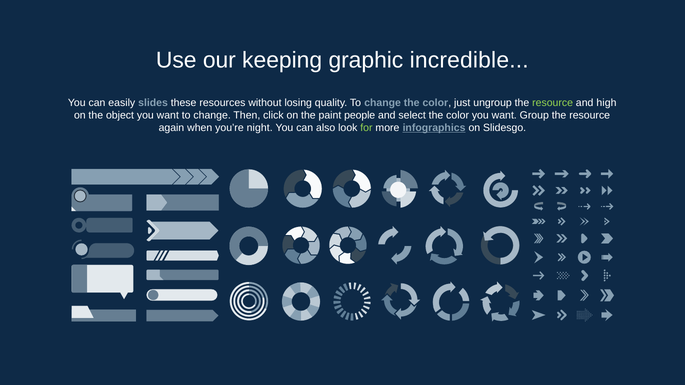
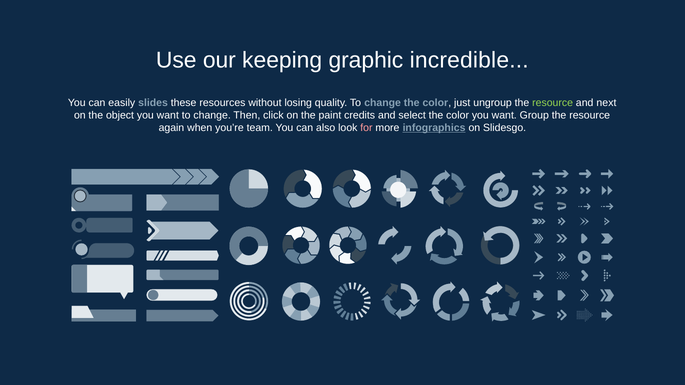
high: high -> next (606, 103)
people: people -> credits (360, 115)
night: night -> team (260, 128)
for colour: light green -> pink (366, 128)
